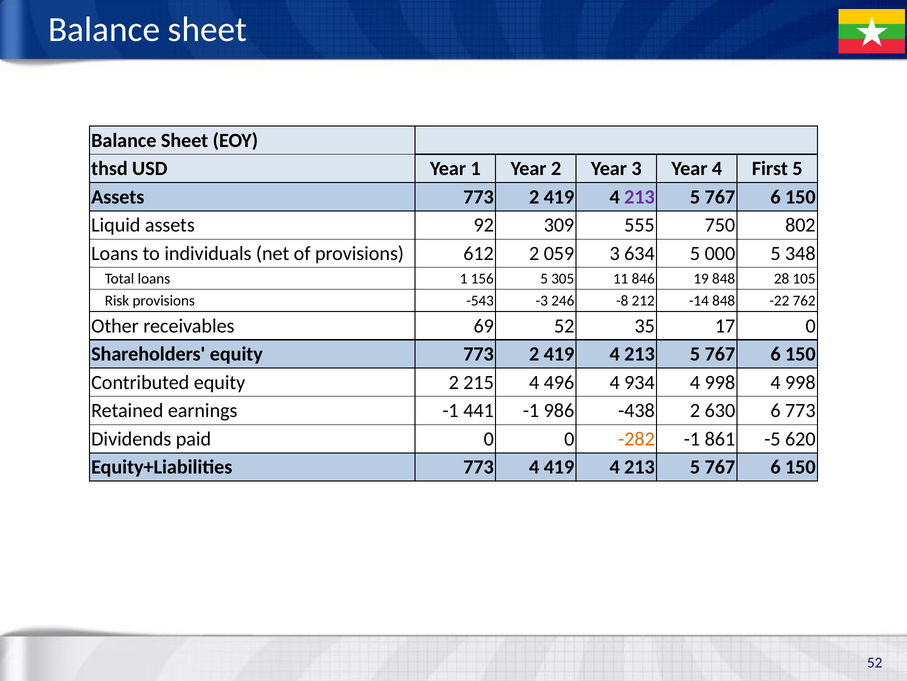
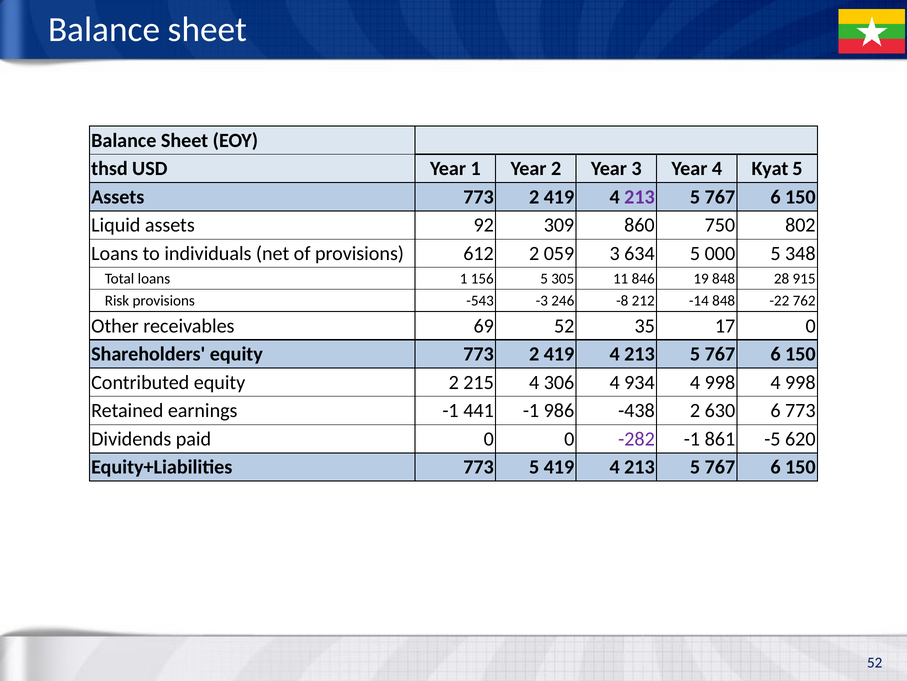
First: First -> Kyat (770, 168)
555: 555 -> 860 (639, 225)
105: 105 -> 915 (804, 278)
496: 496 -> 306 (559, 382)
-282 colour: orange -> purple (637, 438)
773 4: 4 -> 5 (534, 467)
